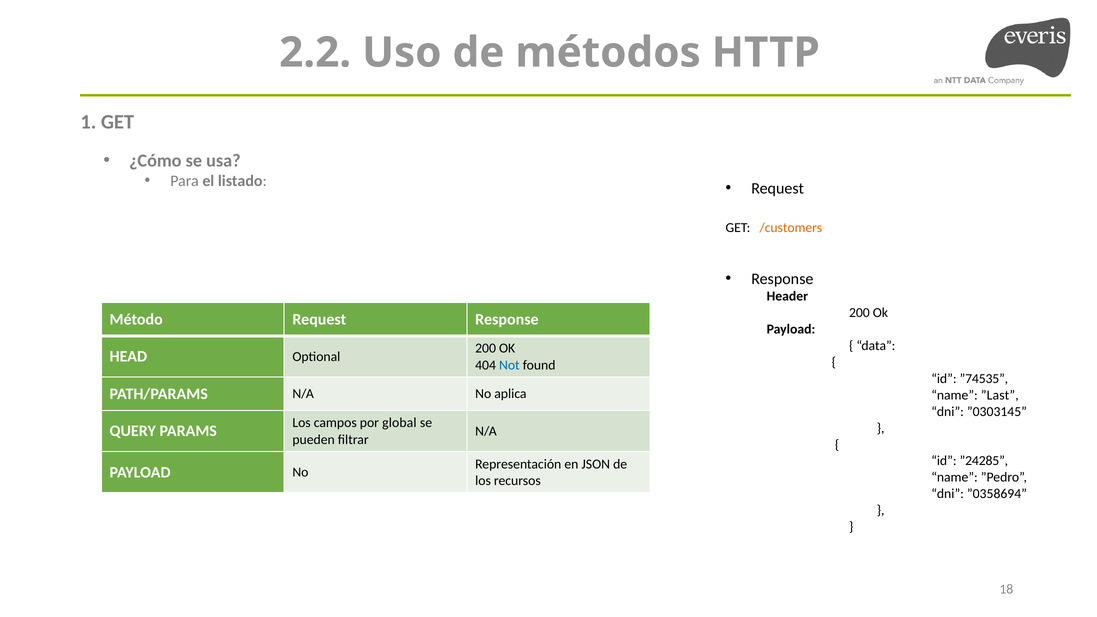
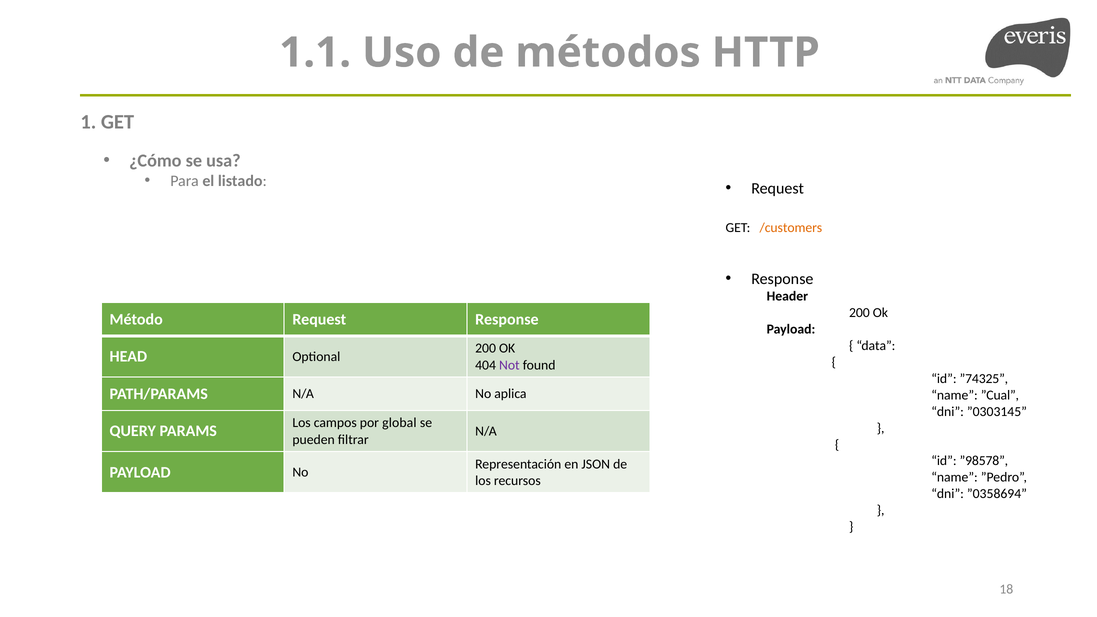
2.2: 2.2 -> 1.1 (315, 53)
Not colour: blue -> purple (509, 365)
”74535: ”74535 -> ”74325 (984, 379)
”Last: ”Last -> ”Cual (1000, 395)
”24285: ”24285 -> ”98578 (984, 461)
